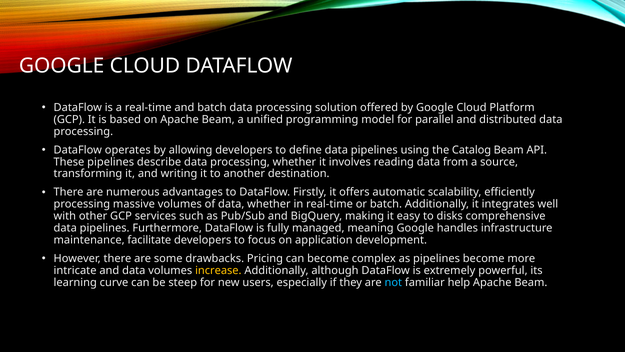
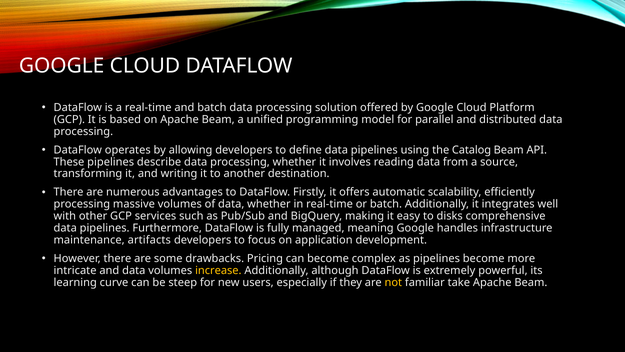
facilitate: facilitate -> artifacts (149, 240)
not colour: light blue -> yellow (393, 282)
help: help -> take (459, 282)
